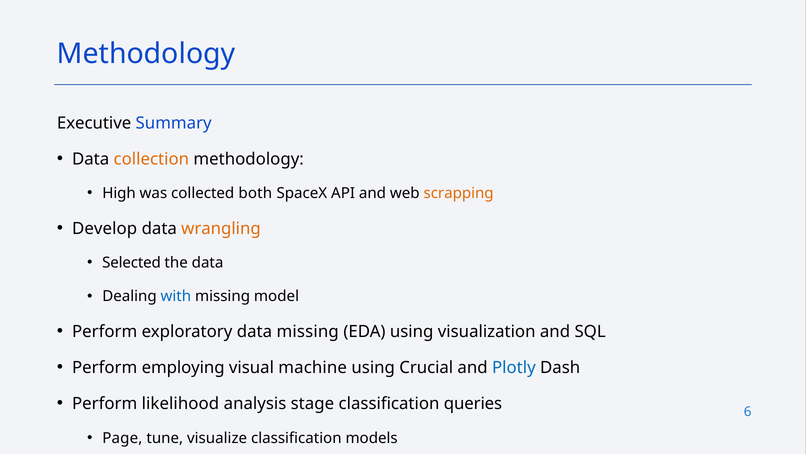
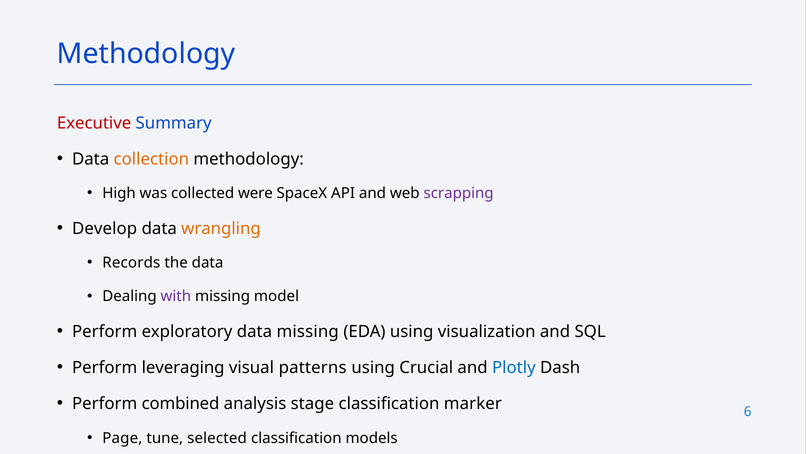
Executive colour: black -> red (94, 123)
both: both -> were (255, 193)
scrapping colour: orange -> purple (459, 193)
Selected: Selected -> Records (131, 263)
with colour: blue -> purple (176, 296)
employing: employing -> leveraging (183, 367)
machine: machine -> patterns (313, 367)
likelihood: likelihood -> combined (181, 403)
queries: queries -> marker (473, 403)
visualize: visualize -> selected (217, 437)
